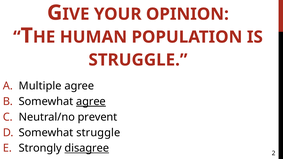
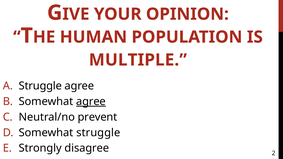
STRUGGLE: STRUGGLE -> MULTIPLE (138, 60)
Multiple: Multiple -> Struggle (40, 86)
disagree underline: present -> none (87, 148)
